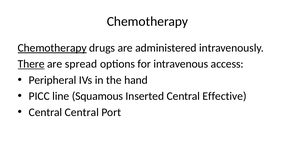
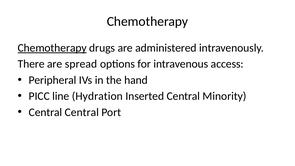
There underline: present -> none (31, 64)
Squamous: Squamous -> Hydration (97, 96)
Effective: Effective -> Minority (225, 96)
